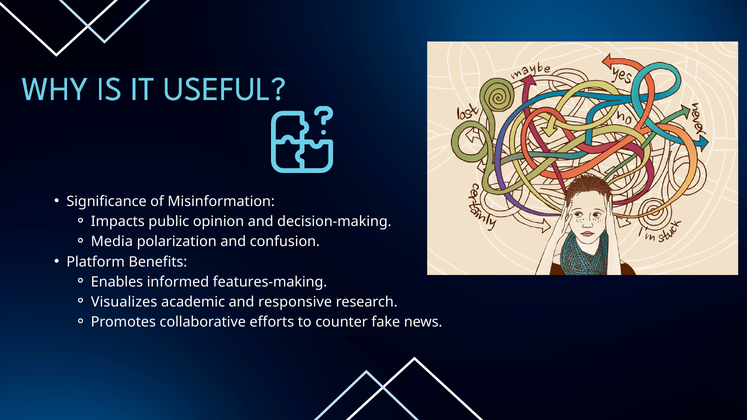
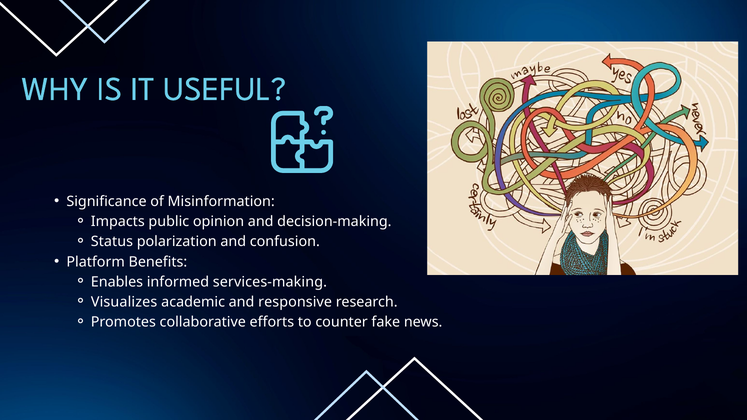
Media: Media -> Status (112, 242)
features-making: features-making -> services-making (270, 282)
